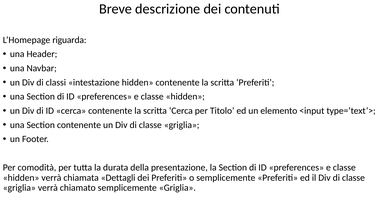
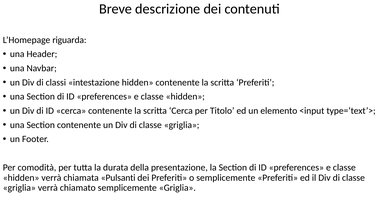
Dettagli: Dettagli -> Pulsanti (118, 178)
